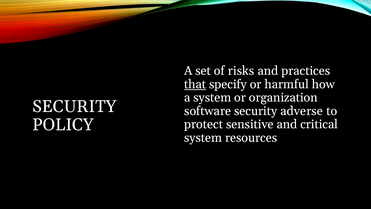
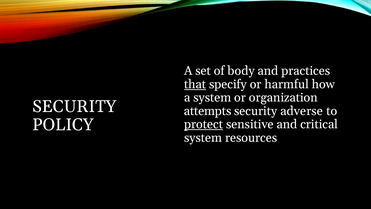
risks: risks -> body (241, 71)
software: software -> attempts (208, 111)
protect underline: none -> present (204, 124)
